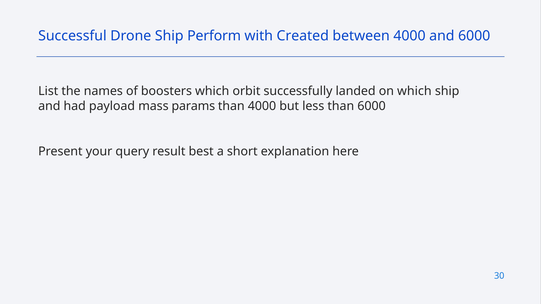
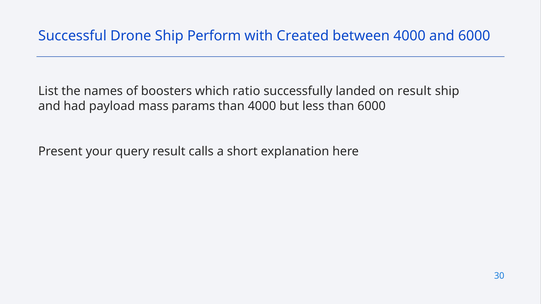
orbit: orbit -> ratio (246, 91)
on which: which -> result (414, 91)
best: best -> calls (201, 152)
